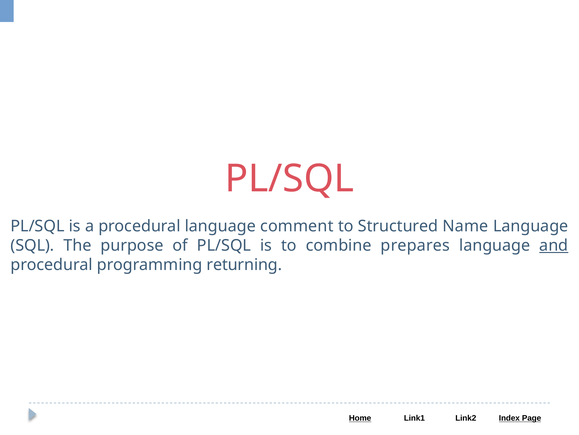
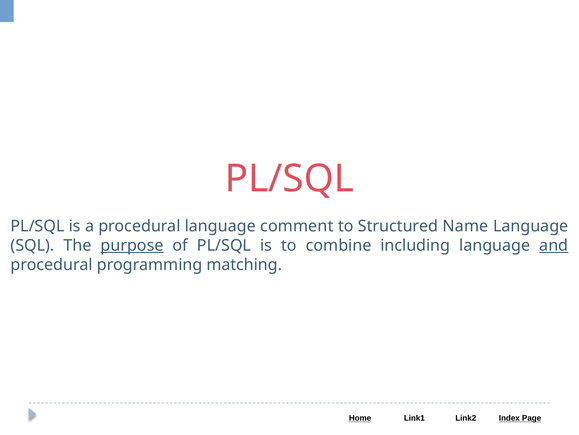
purpose underline: none -> present (132, 245)
prepares: prepares -> including (415, 245)
returning: returning -> matching (244, 265)
